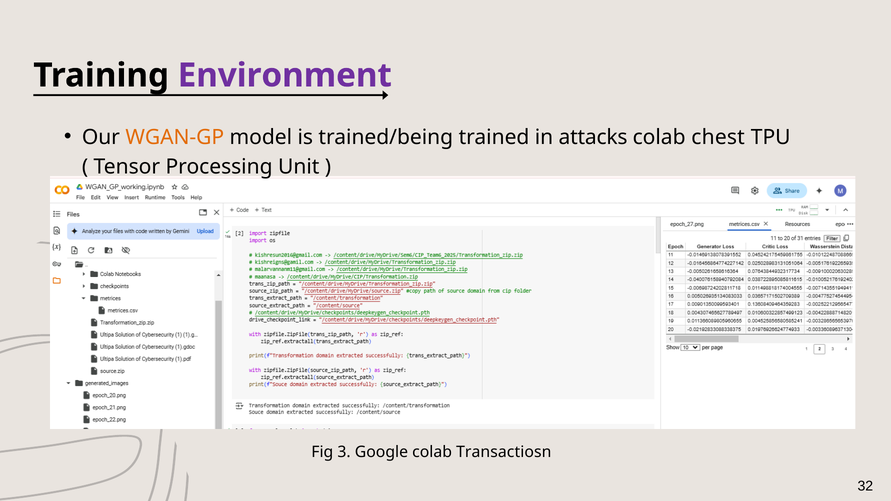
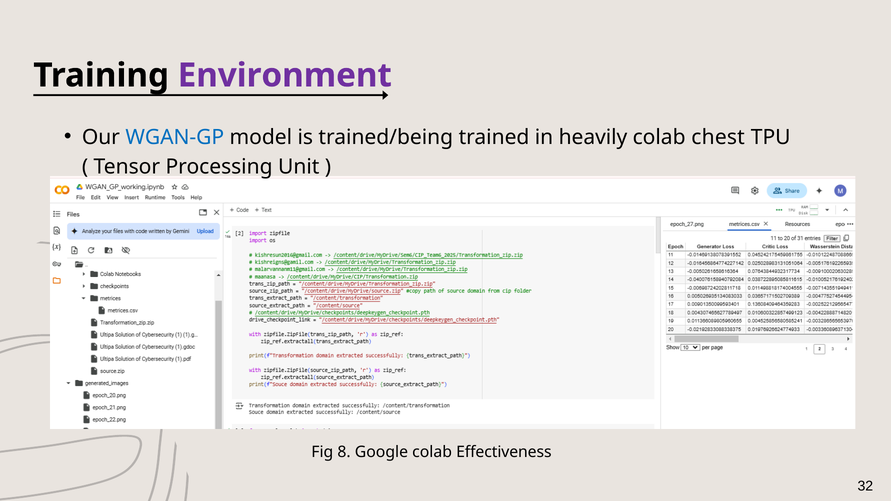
WGAN-GP colour: orange -> blue (175, 137)
attacks: attacks -> heavily (593, 137)
3: 3 -> 8 (344, 452)
Transactiosn: Transactiosn -> Effectiveness (504, 452)
